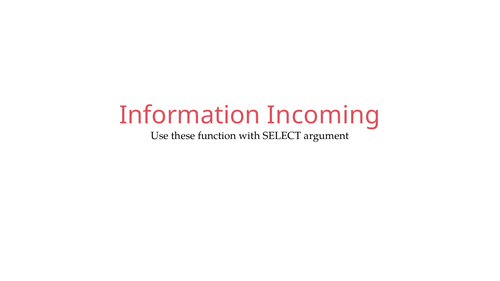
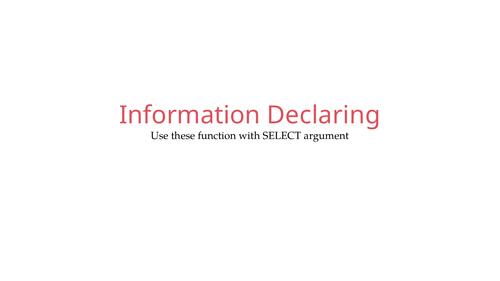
Incoming: Incoming -> Declaring (324, 115)
